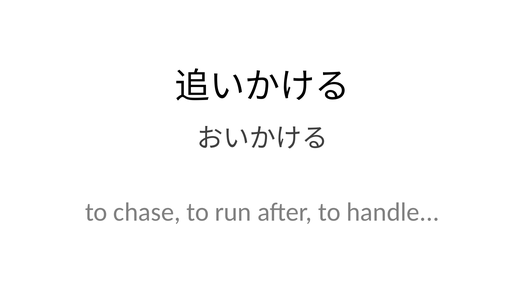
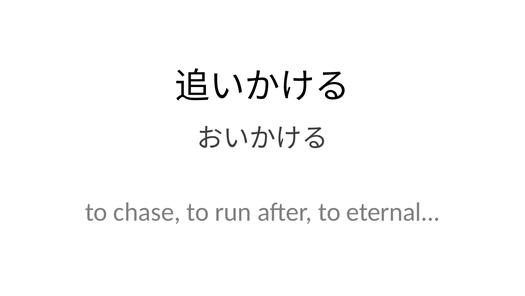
handle: handle -> eternal (393, 212)
